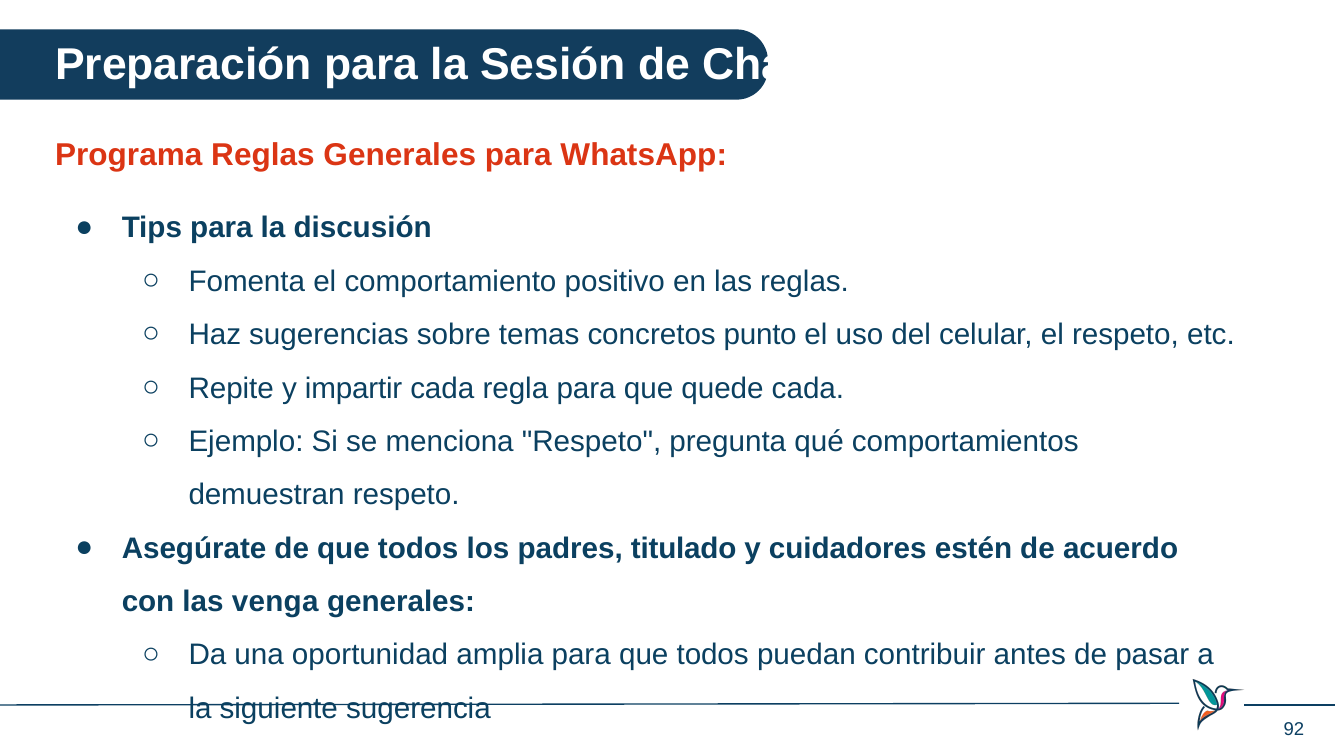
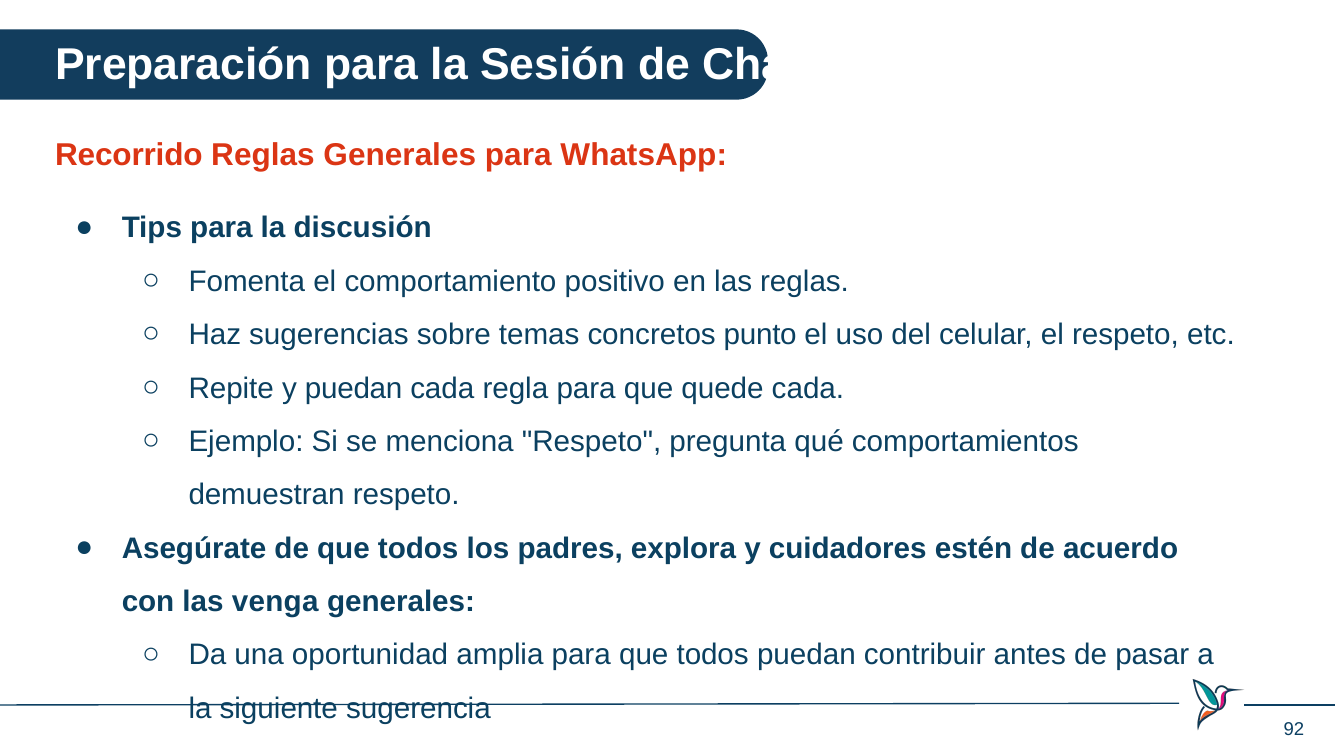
Programa: Programa -> Recorrido (129, 155)
y impartir: impartir -> puedan (354, 388)
titulado: titulado -> explora (684, 548)
